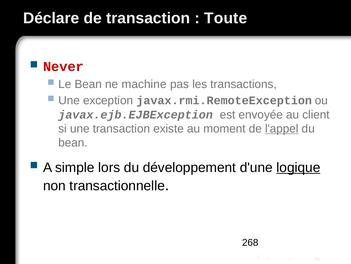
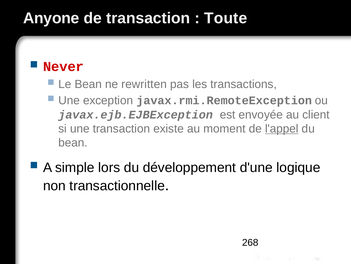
Déclare: Déclare -> Anyone (51, 18)
machine: machine -> rewritten (144, 84)
logique underline: present -> none (298, 167)
